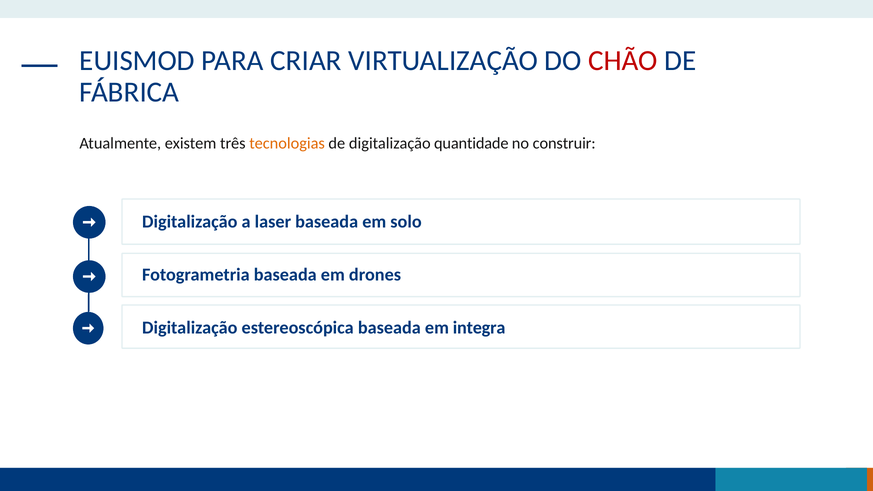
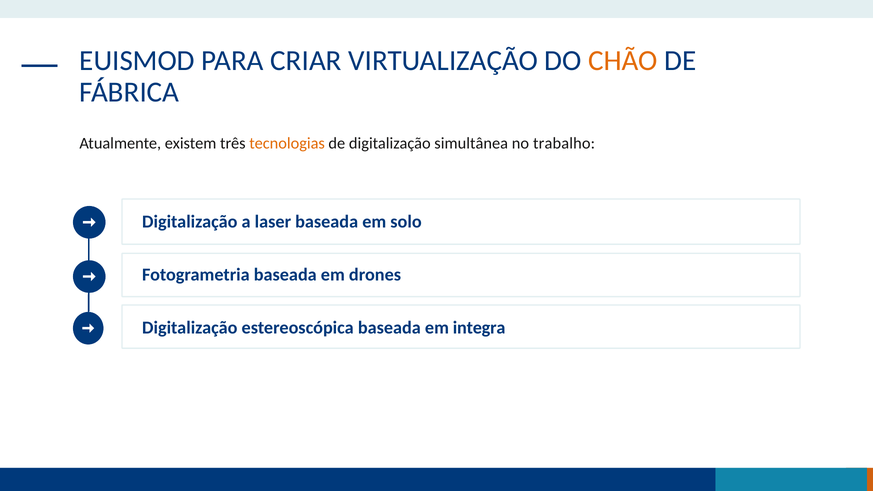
CHÃO colour: red -> orange (623, 61)
quantidade: quantidade -> simultânea (471, 143)
construir: construir -> trabalho (564, 143)
